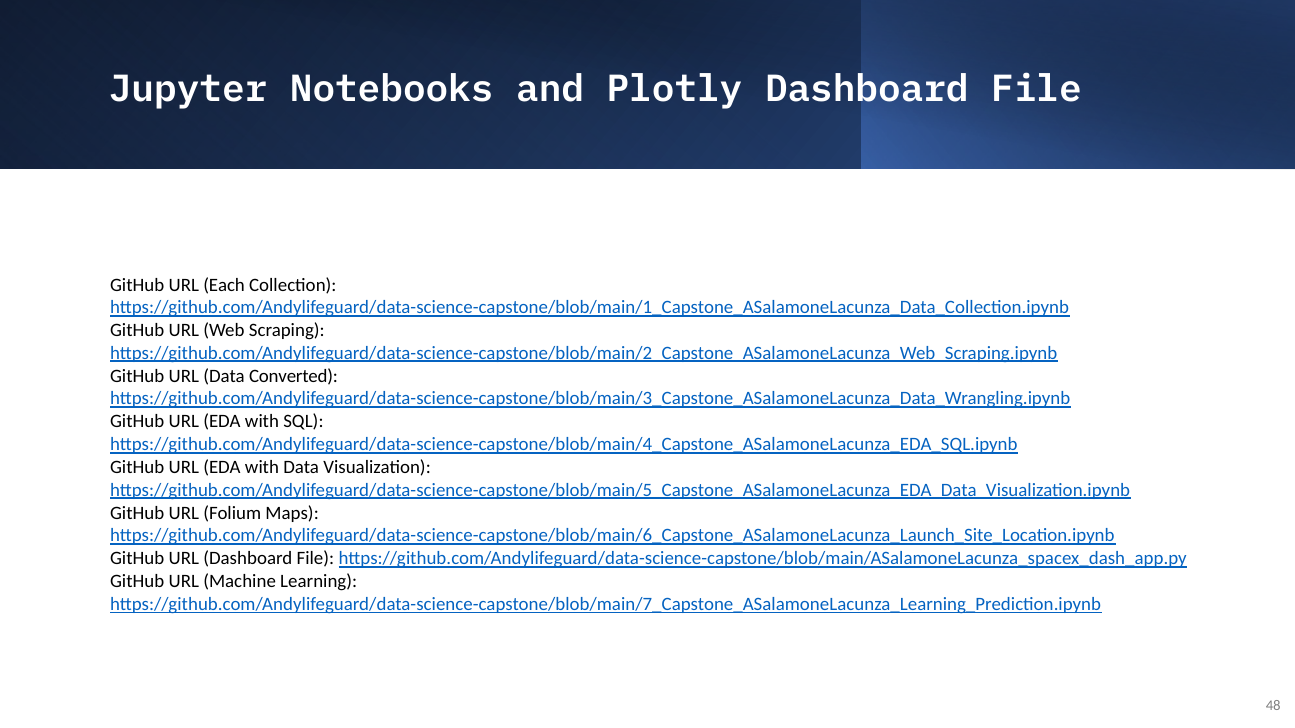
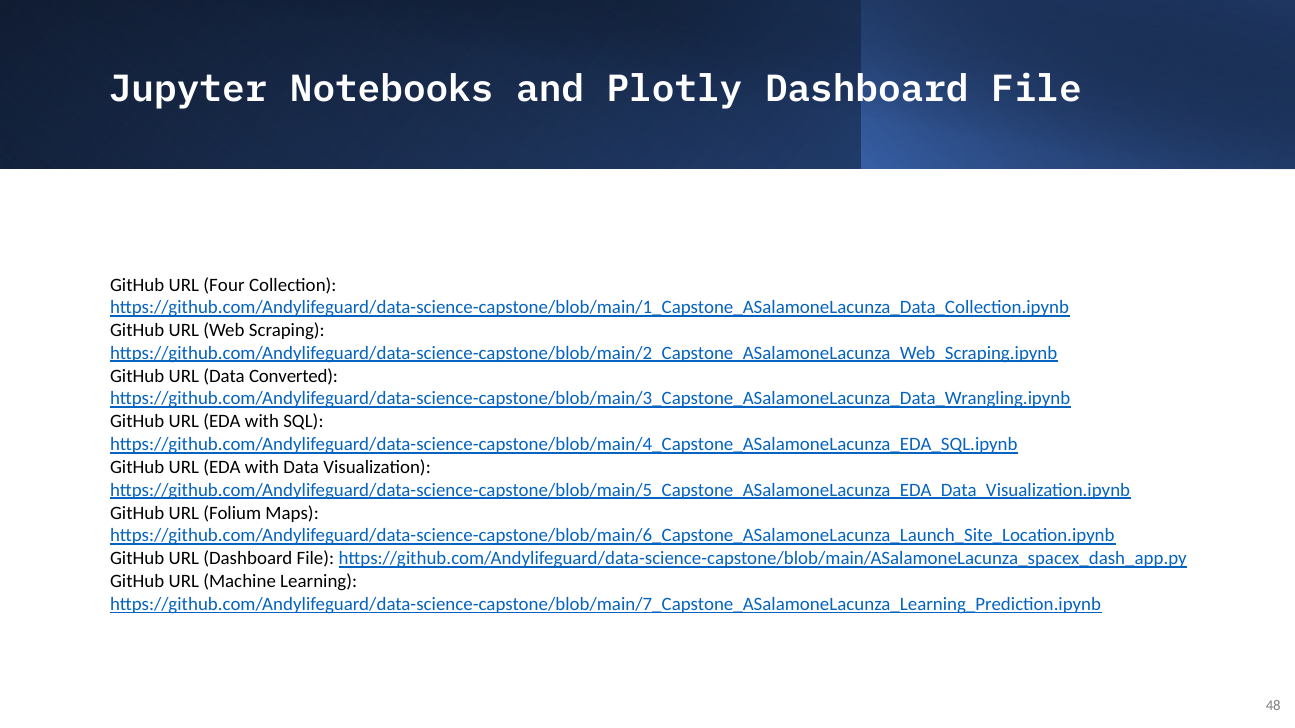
Each: Each -> Four (224, 285)
